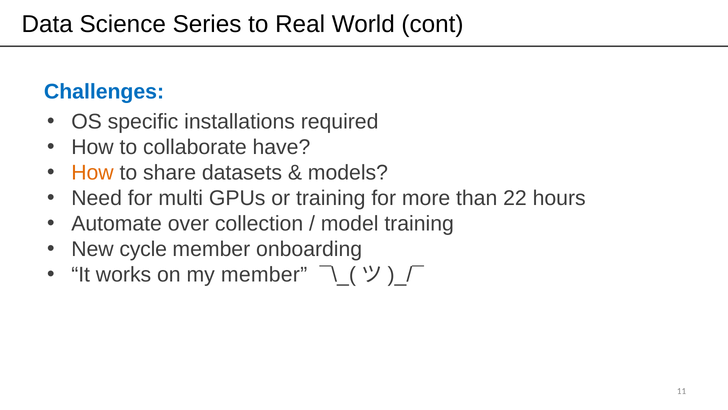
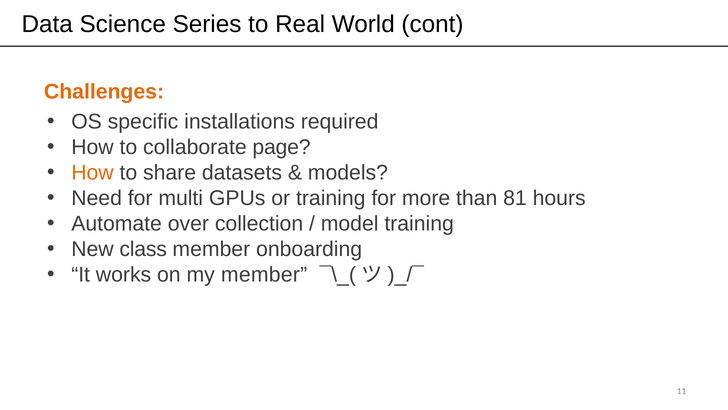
Challenges colour: blue -> orange (104, 92)
have: have -> page (282, 147)
22: 22 -> 81 (515, 198)
cycle: cycle -> class (143, 249)
